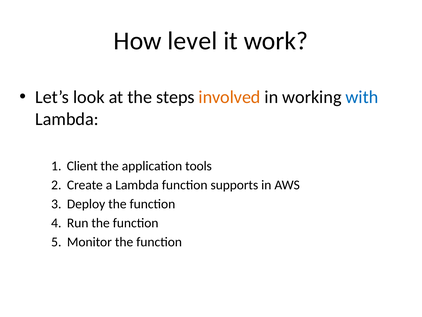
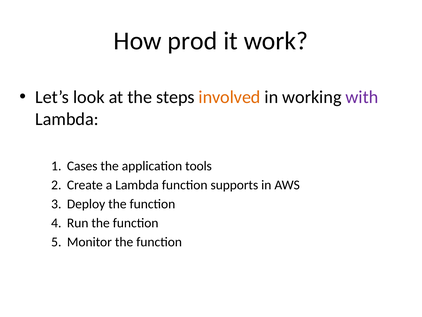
level: level -> prod (192, 41)
with colour: blue -> purple (362, 97)
Client: Client -> Cases (82, 166)
